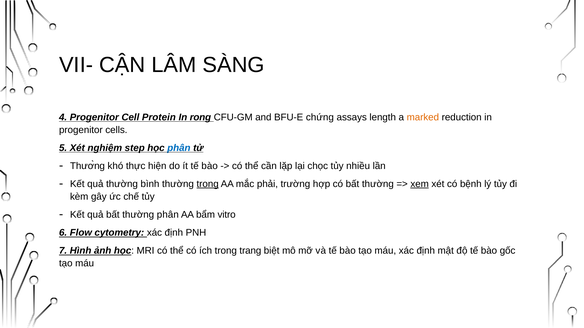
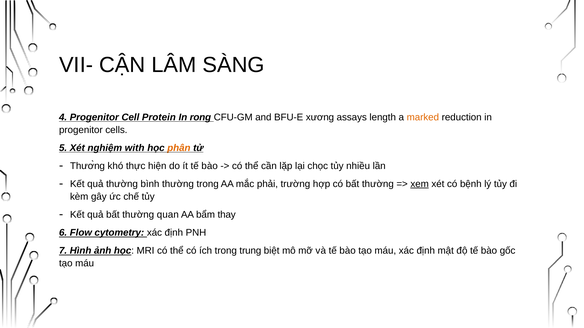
chứng: chứng -> xương (320, 117)
step: step -> with (135, 148)
phân colour: blue -> orange (179, 148)
trong underline: present -> none (208, 184)
thường phân: phân -> quan (168, 215)
vitro: vitro -> thay (227, 215)
trang: trang -> trung (250, 251)
